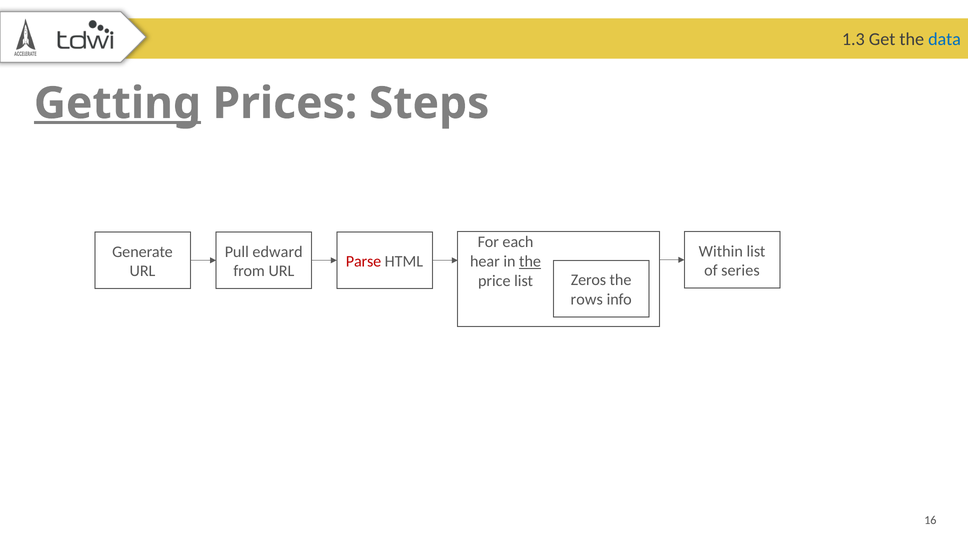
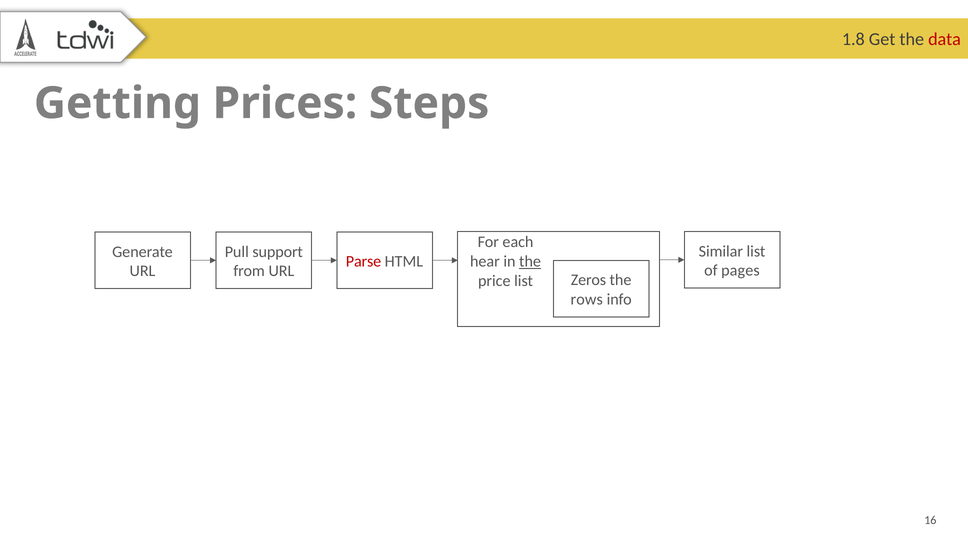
1.3: 1.3 -> 1.8 (853, 39)
data colour: blue -> red (945, 39)
Getting underline: present -> none (117, 103)
Within: Within -> Similar (721, 251)
edward: edward -> support (278, 252)
series: series -> pages (740, 270)
